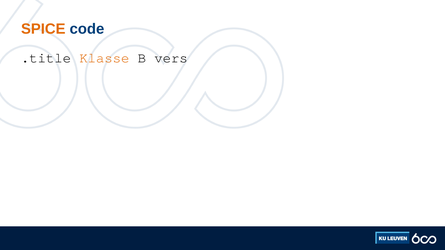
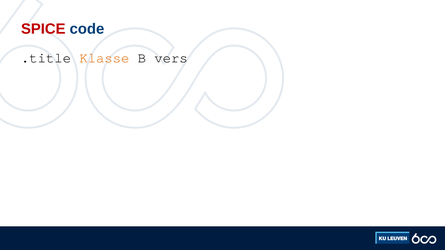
SPICE colour: orange -> red (43, 29)
